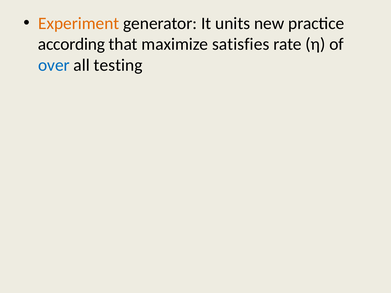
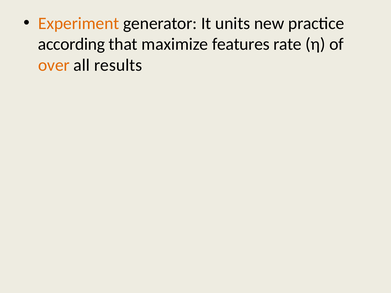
satisfies: satisfies -> features (241, 44)
over colour: blue -> orange (54, 65)
testing: testing -> results (118, 65)
